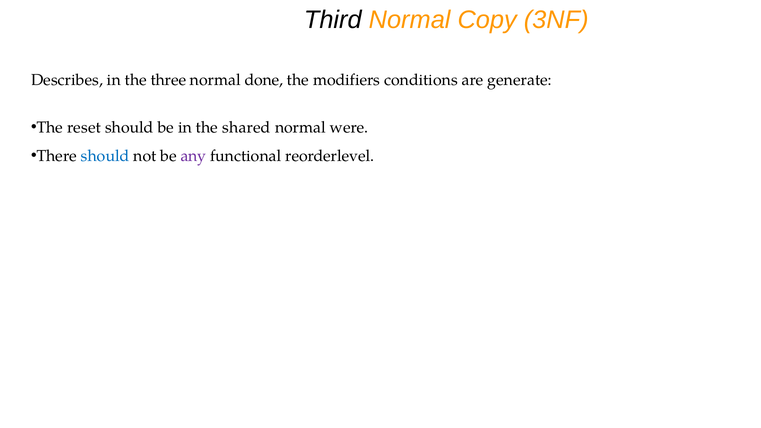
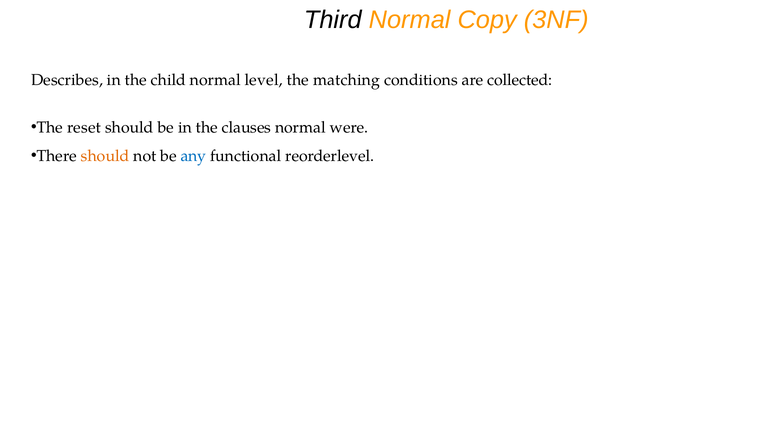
three: three -> child (168, 80)
done: done -> level (264, 80)
modifiers: modifiers -> matching (347, 80)
generate: generate -> collected (520, 80)
shared: shared -> clauses (247, 127)
should colour: blue -> orange (105, 156)
any colour: purple -> blue (193, 156)
